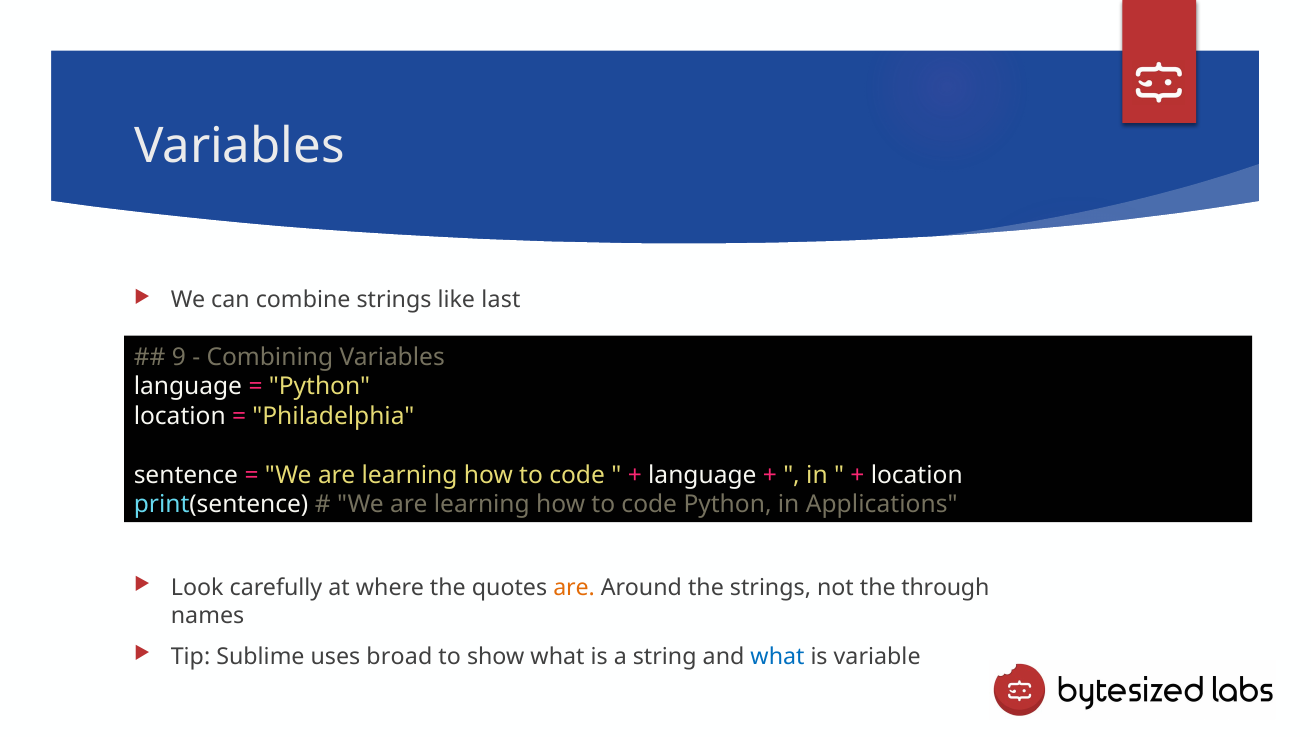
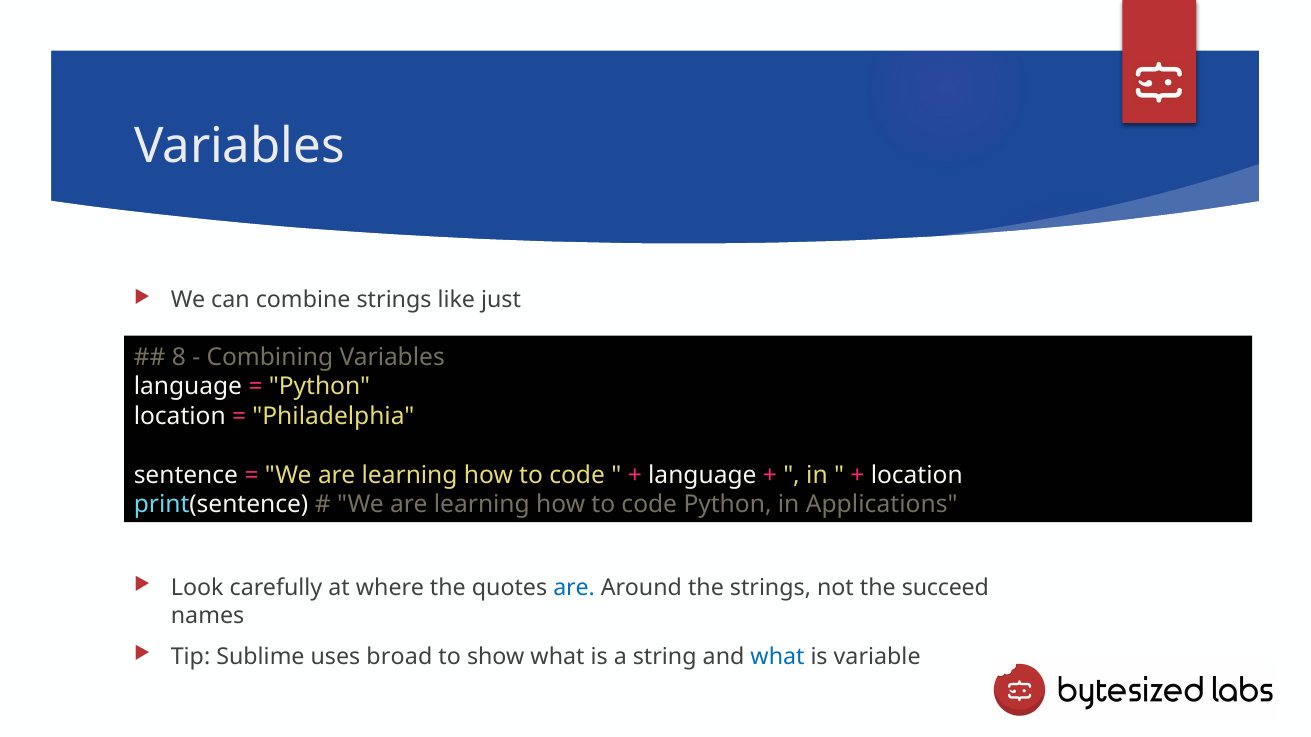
last: last -> just (501, 300)
9: 9 -> 8 (179, 357)
are colour: orange -> blue (574, 588)
through: through -> succeed (945, 588)
